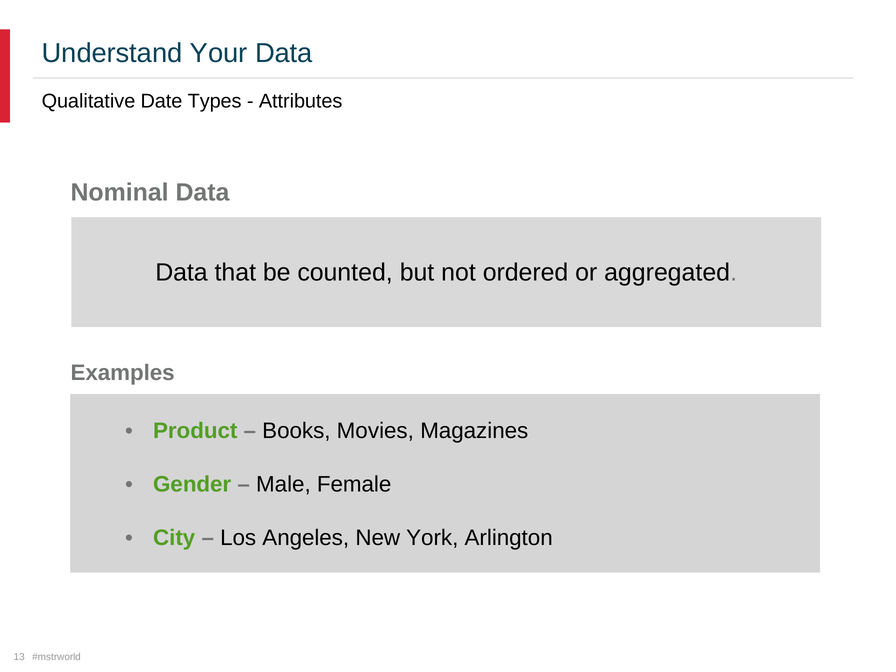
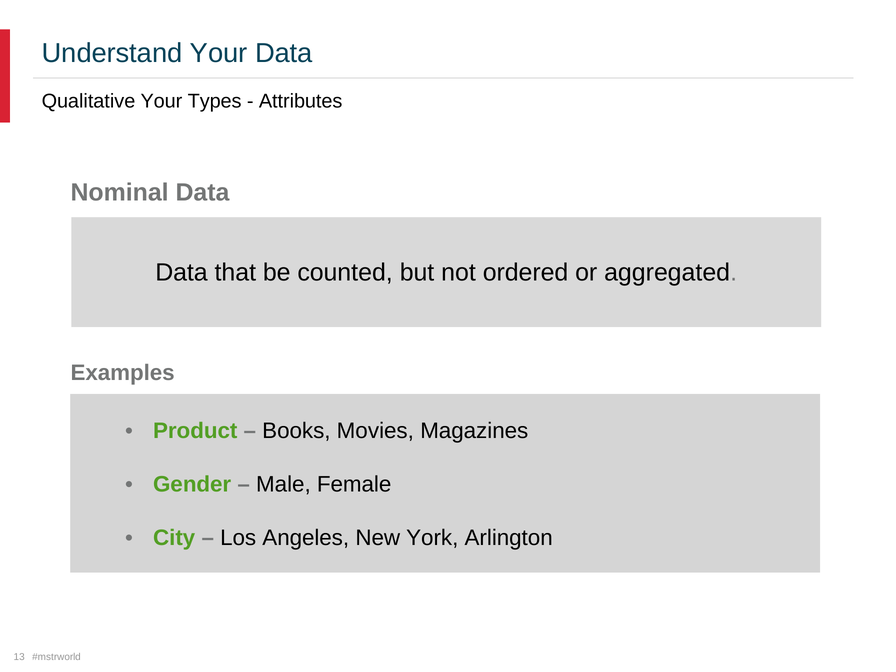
Qualitative Date: Date -> Your (161, 101)
